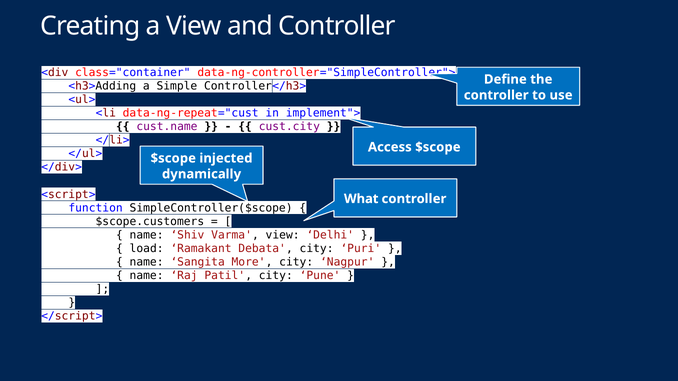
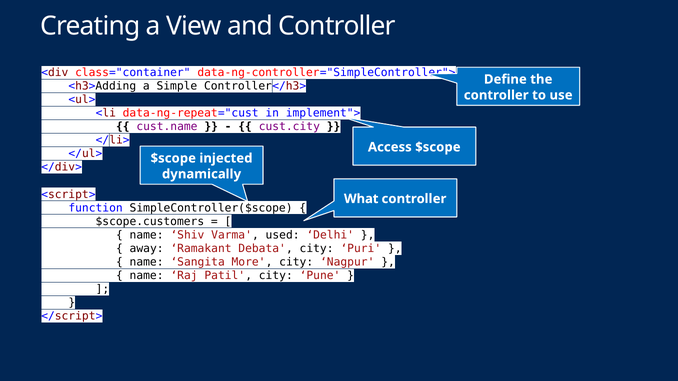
Varma view: view -> used (283, 235)
load: load -> away (147, 249)
